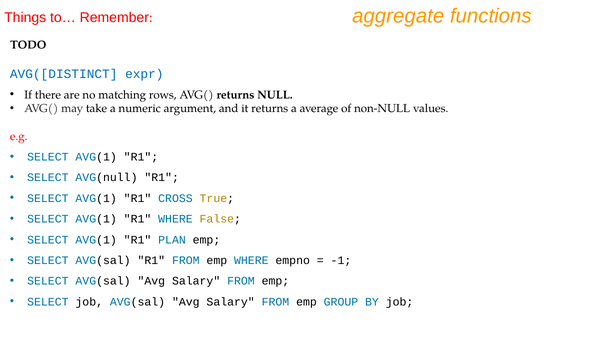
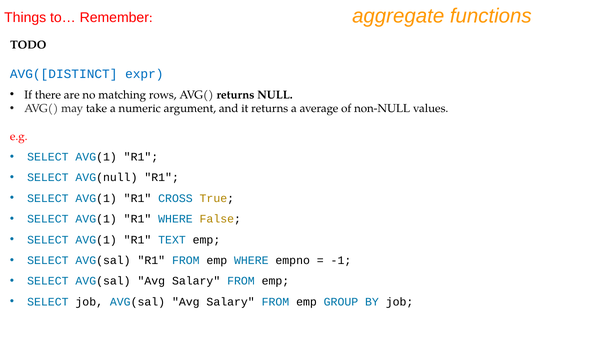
PLAN: PLAN -> TEXT (172, 240)
